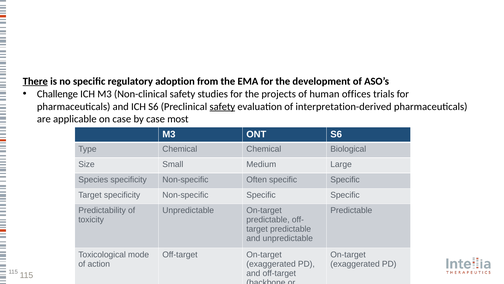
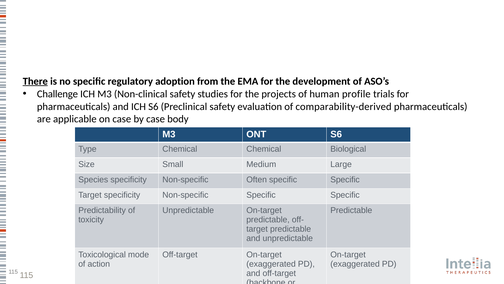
offices: offices -> profile (356, 94)
safety underline: present -> none (222, 106)
interpretation-derived: interpretation-derived -> comparability-derived (344, 106)
most: most -> body (178, 119)
